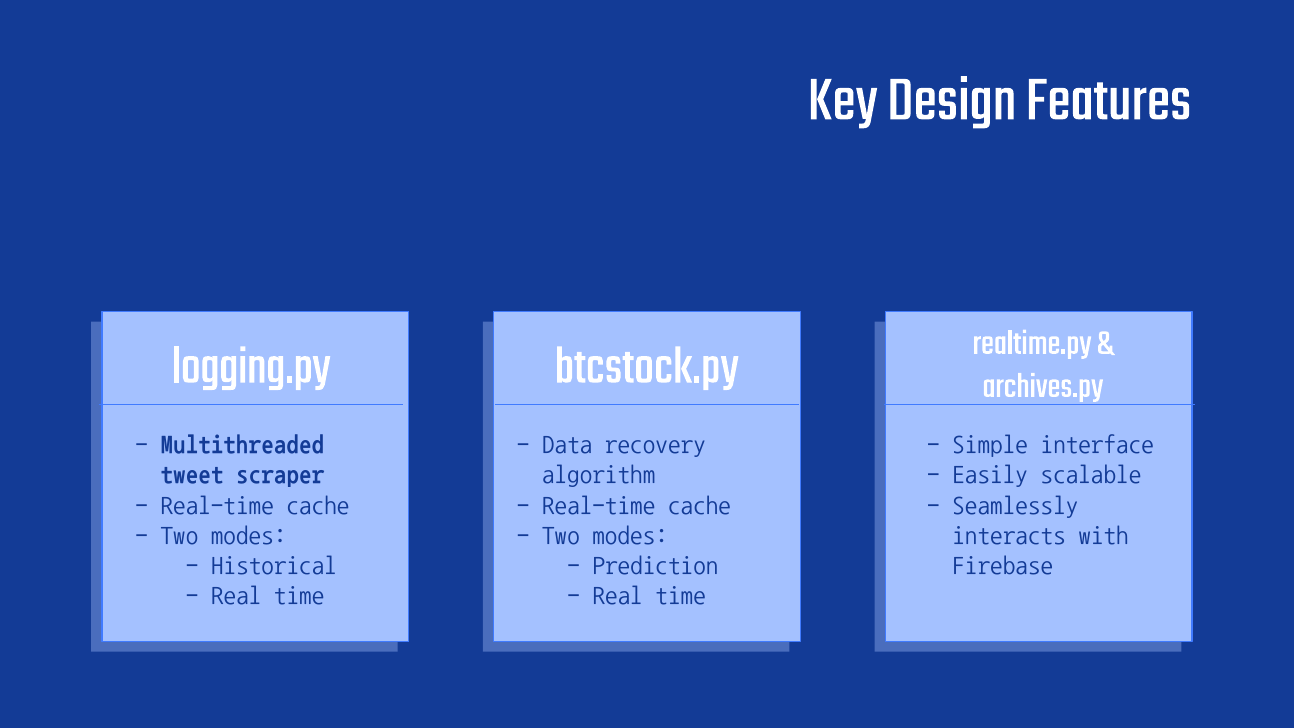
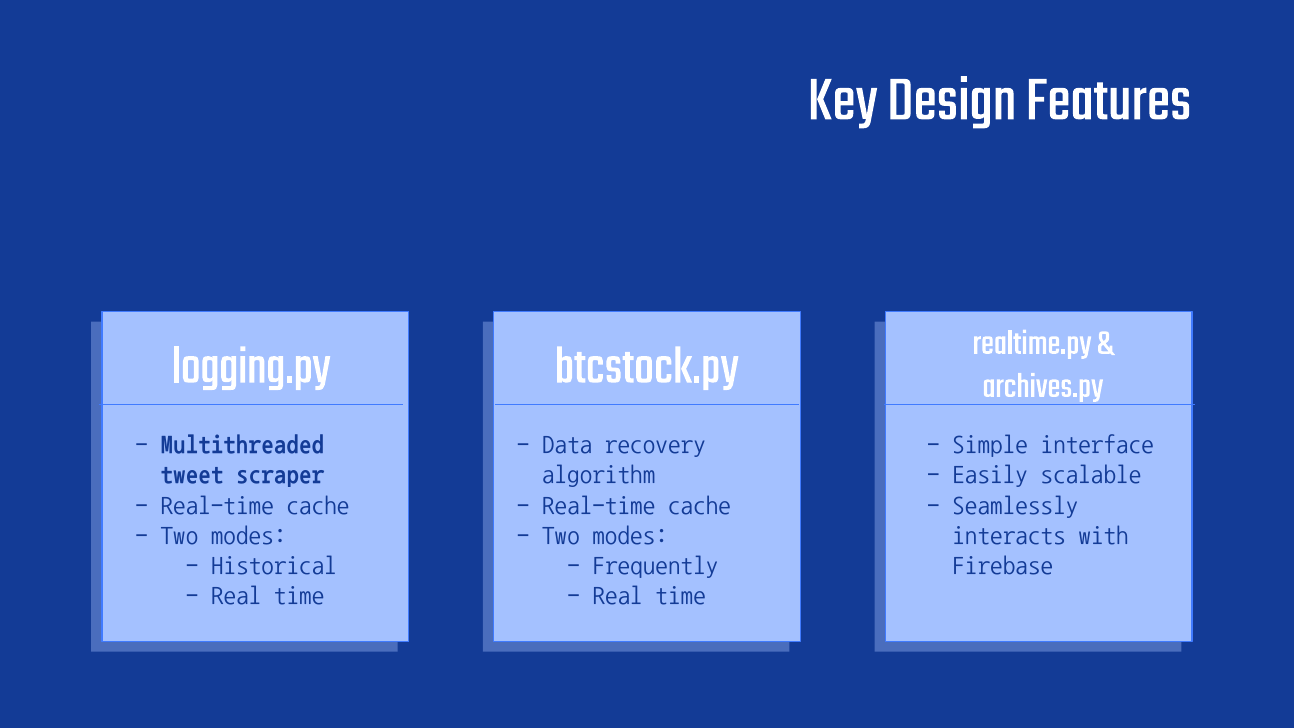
Prediction: Prediction -> Frequently (655, 565)
